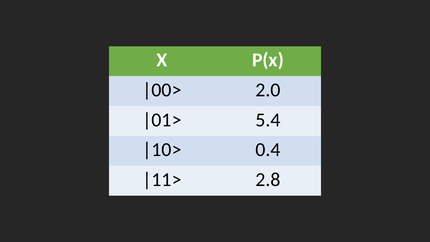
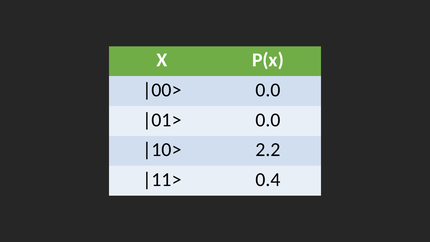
2.0: 2.0 -> 0.0 (268, 90)
5.4: 5.4 -> 0.0 (268, 120)
0.4: 0.4 -> 2.2 (268, 150)
2.8: 2.8 -> 0.4 (268, 180)
